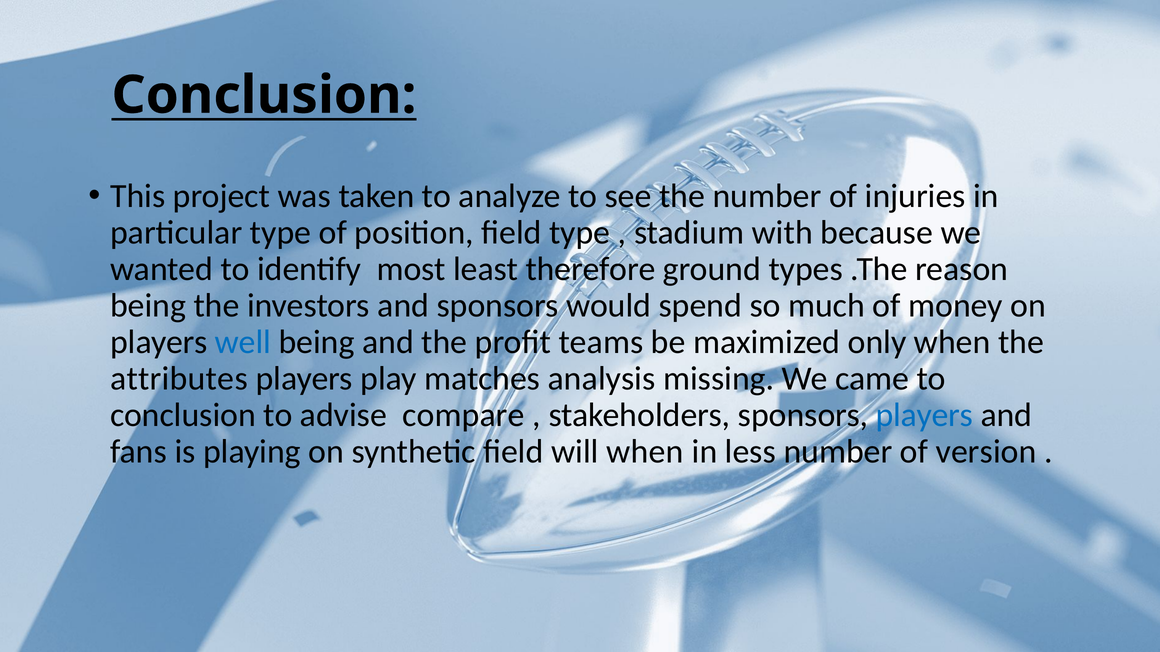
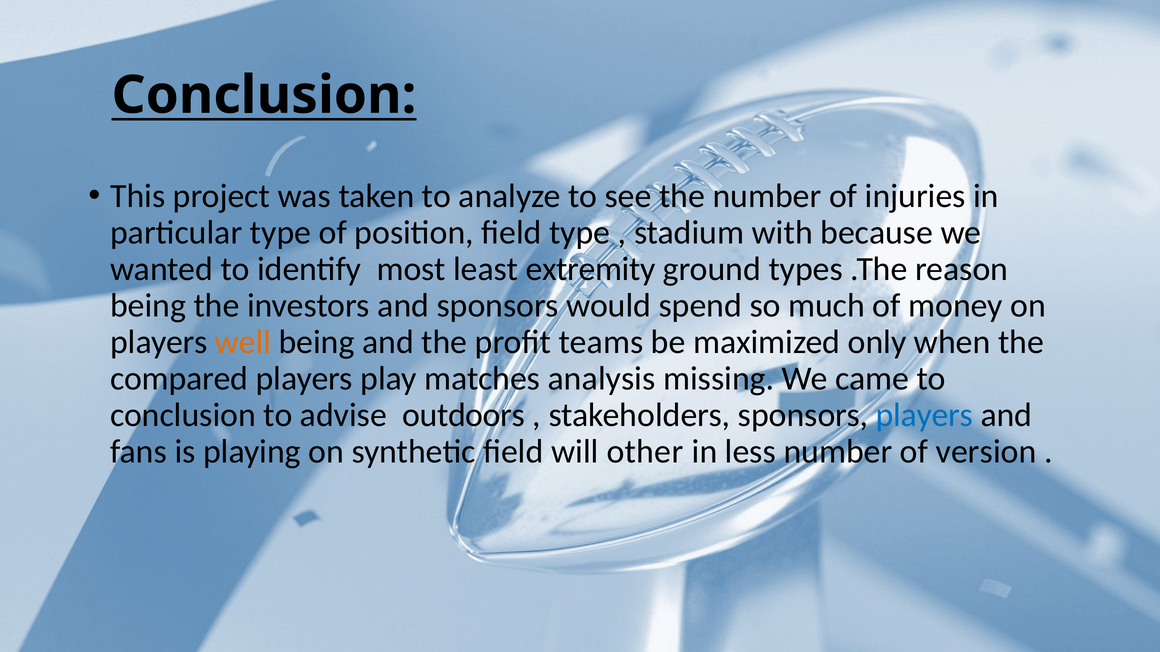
therefore: therefore -> extremity (591, 269)
well colour: blue -> orange (243, 342)
attributes: attributes -> compared (179, 379)
compare: compare -> outdoors (464, 415)
will when: when -> other (645, 452)
